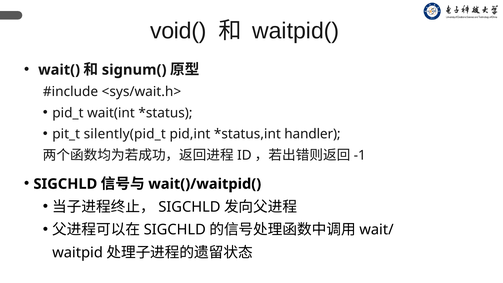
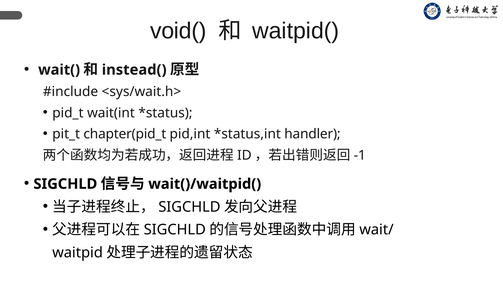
signum(: signum( -> instead( (134, 70)
silently(pid_t: silently(pid_t -> chapter(pid_t (125, 134)
